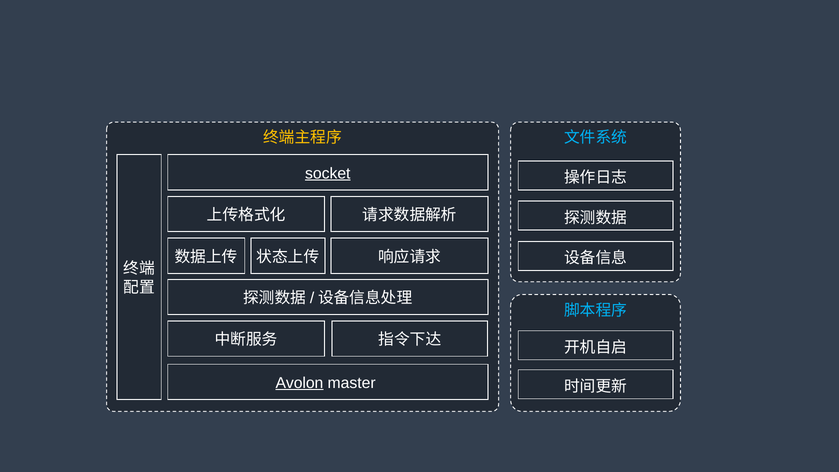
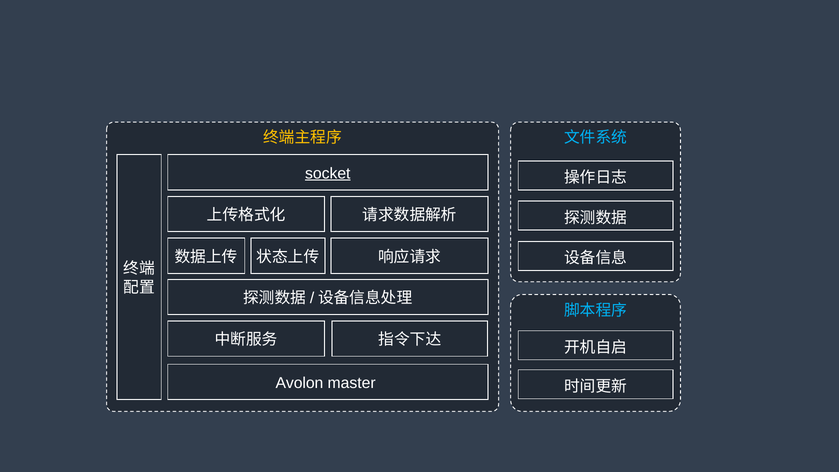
Avolon underline: present -> none (299, 383)
